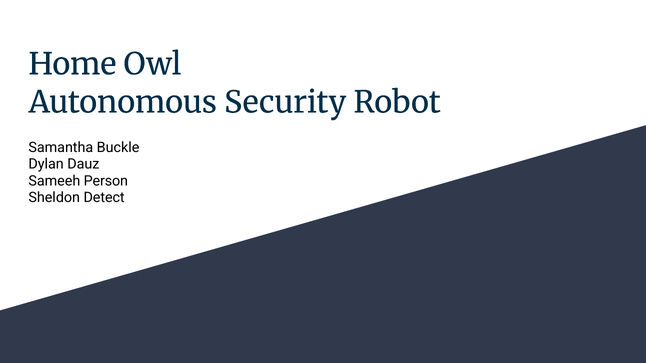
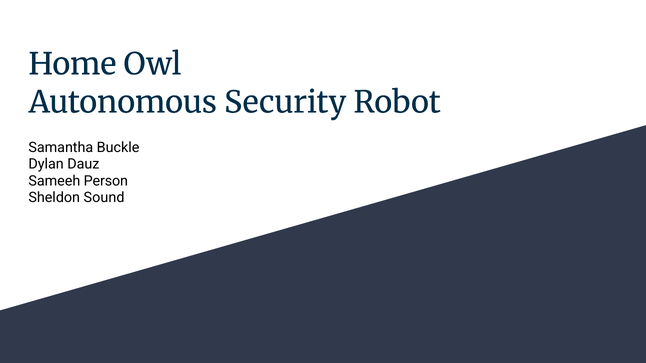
Detect: Detect -> Sound (104, 198)
